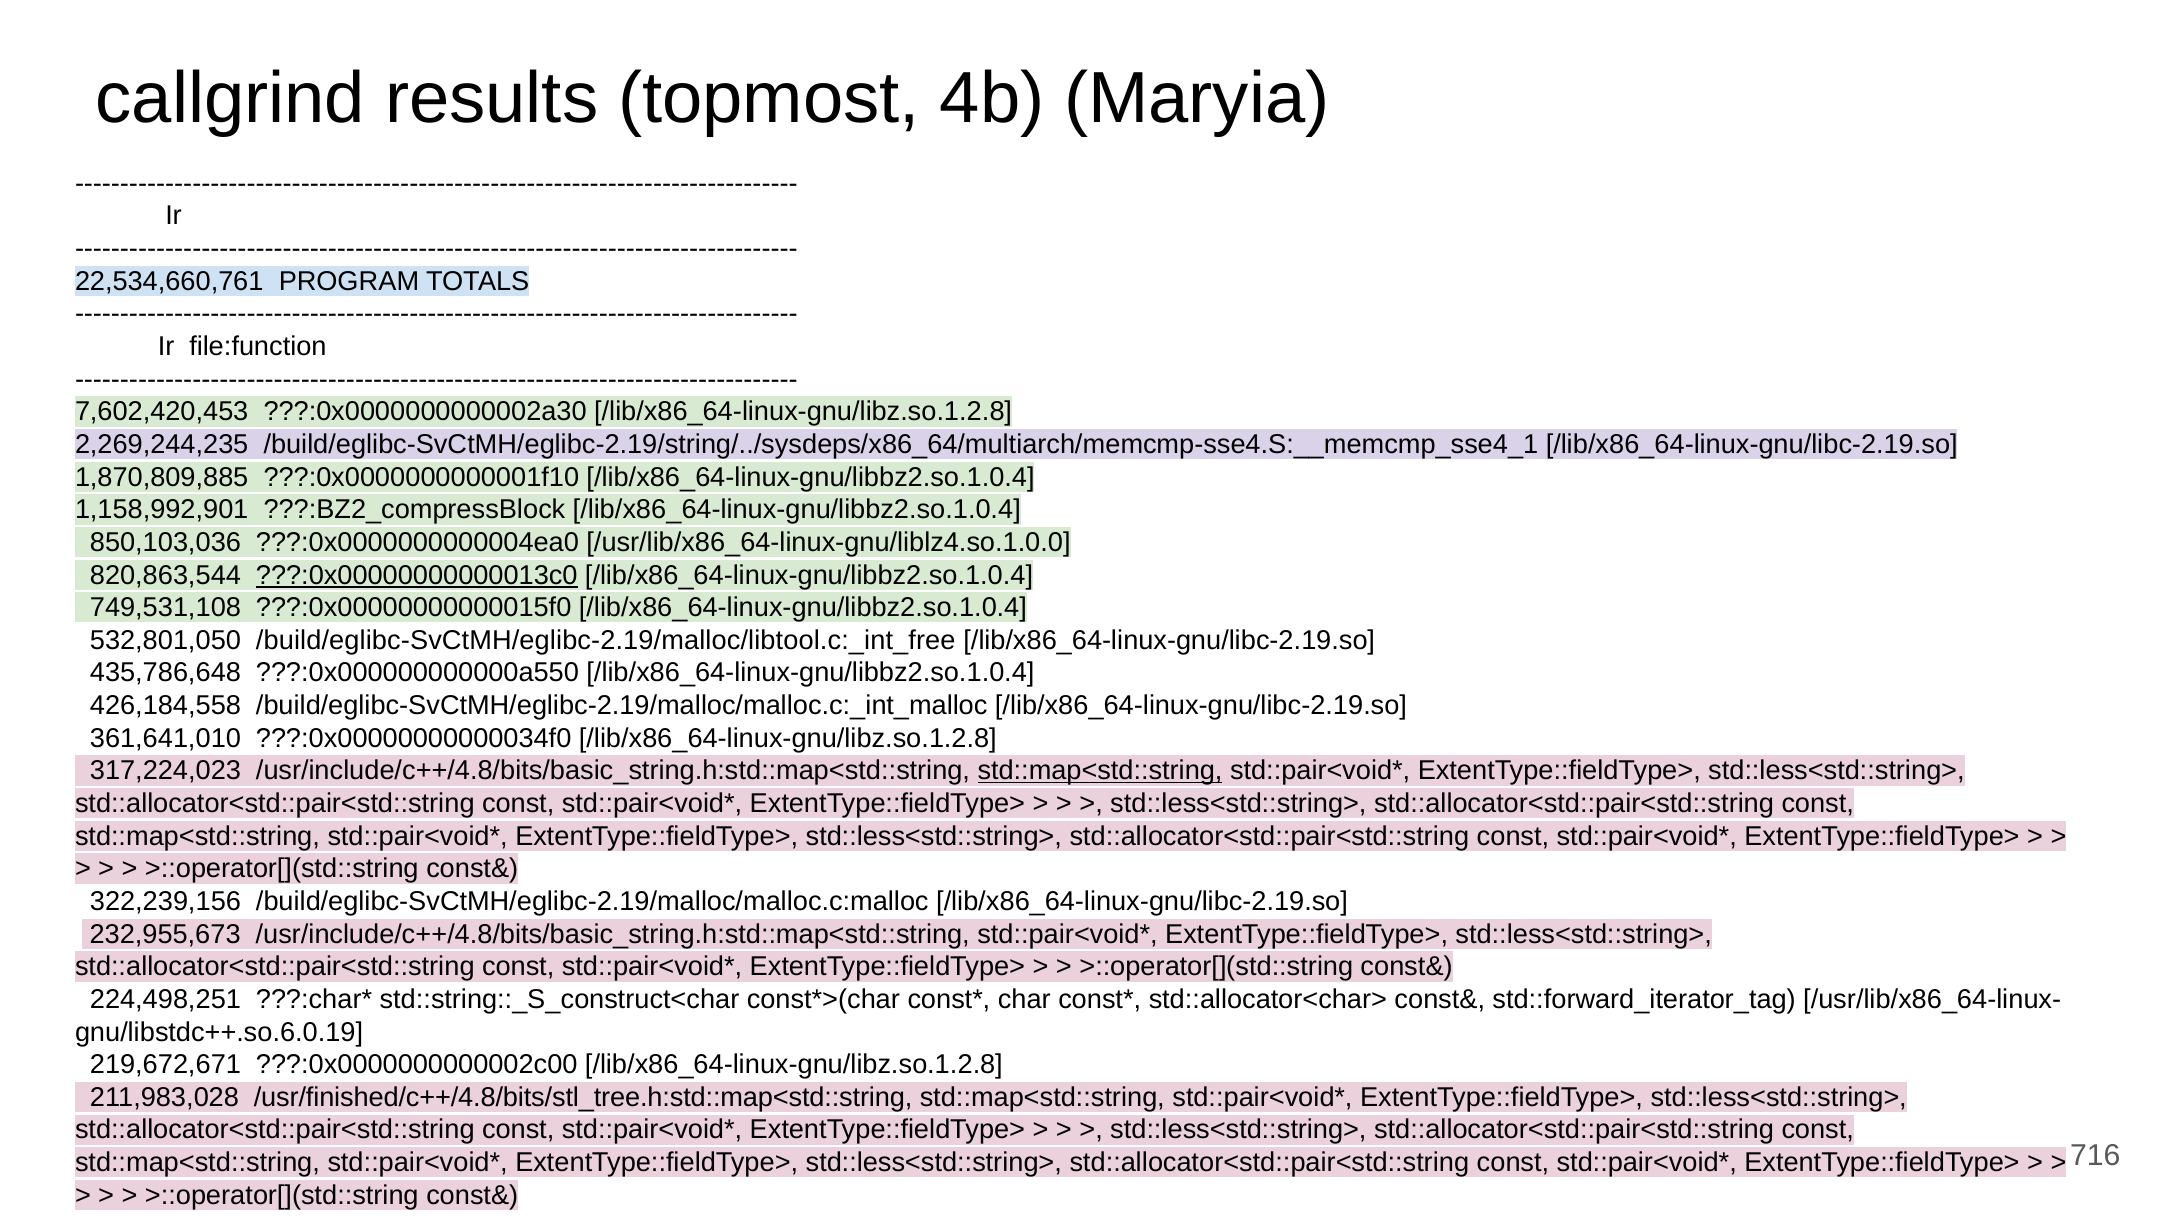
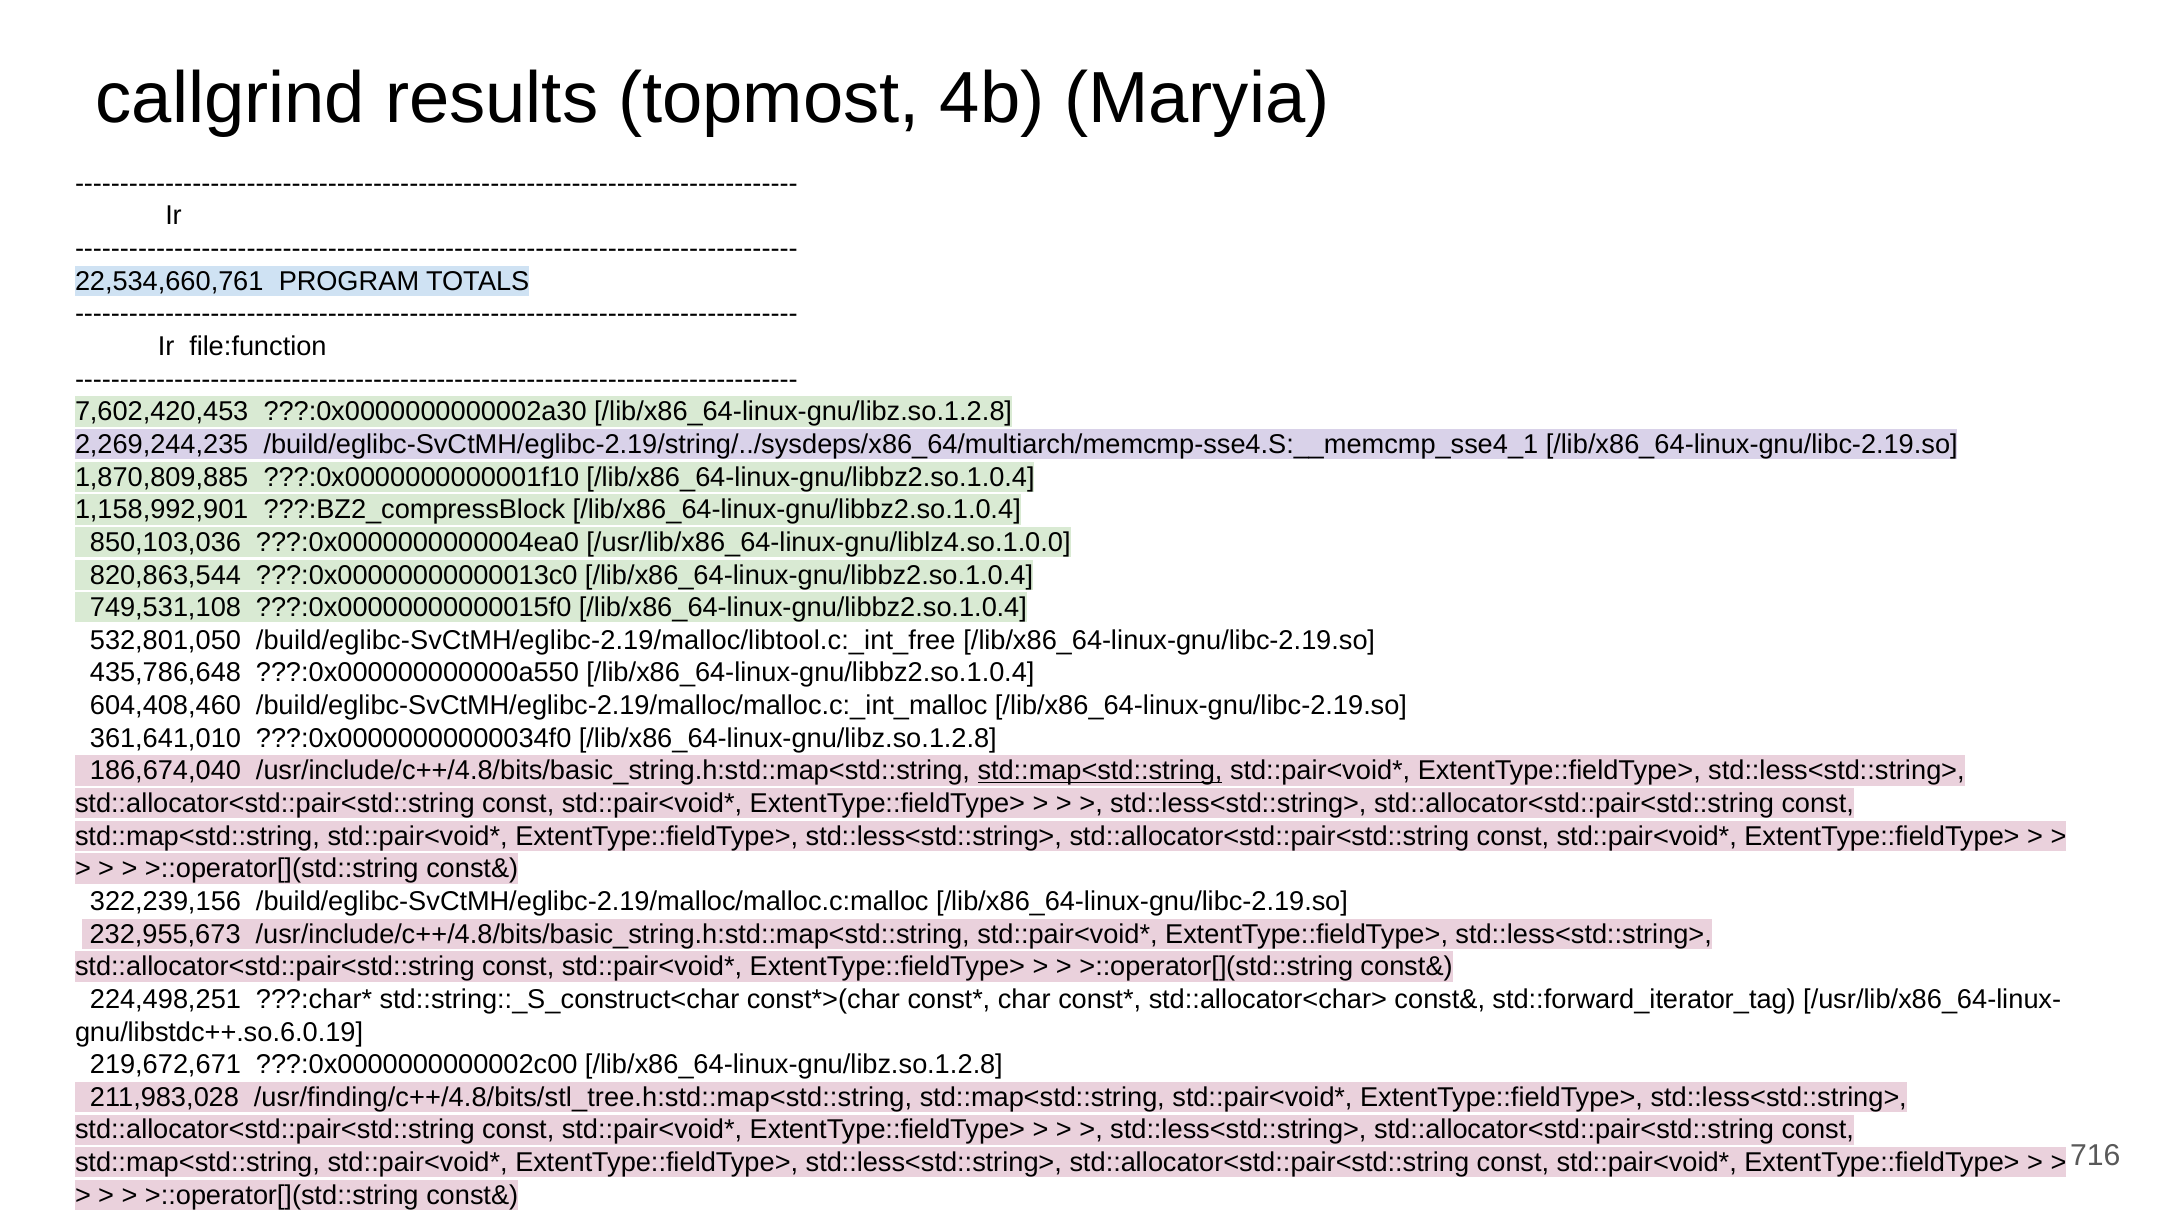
???:0x00000000000013c0 underline: present -> none (417, 575)
426,184,558: 426,184,558 -> 604,408,460 (165, 706)
317,224,023: 317,224,023 -> 186,674,040 (165, 771)
/usr/finished/c++/4.8/bits/stl_tree.h:std::map<std::string: /usr/finished/c++/4.8/bits/stl_tree.h:std::map<std::string -> /usr/finding/c++/4.8/bits/stl_tree.h:std::map<std::string (583, 1098)
